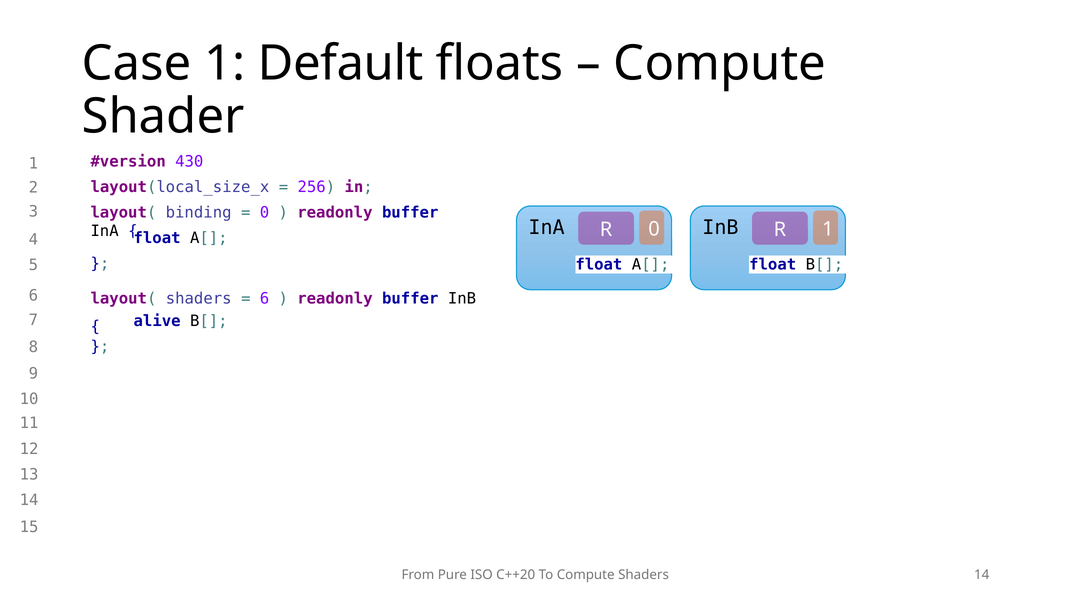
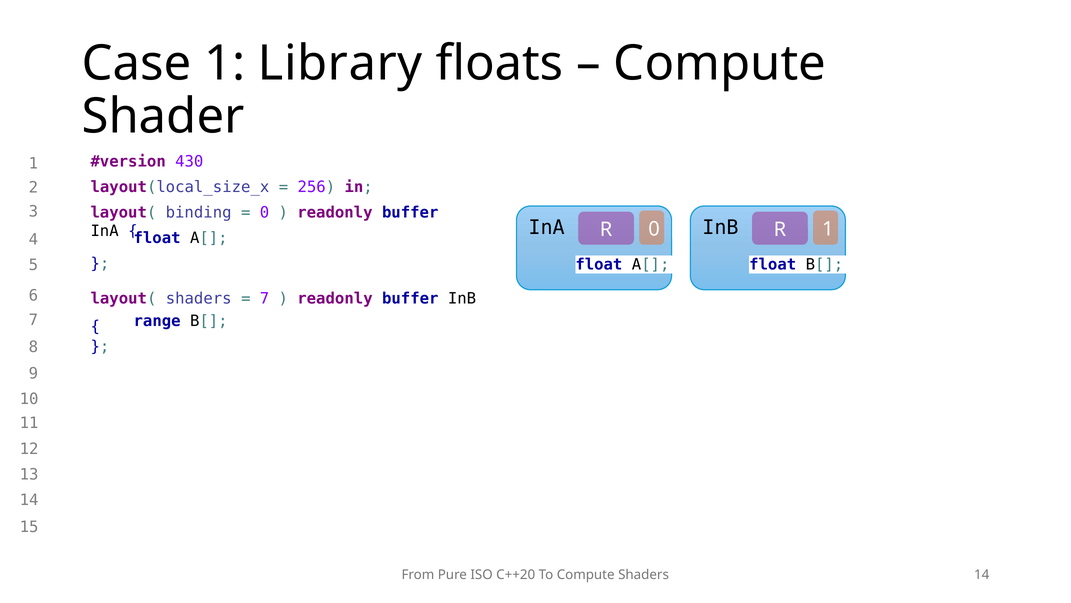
Default: Default -> Library (340, 63)
6: 6 -> 7 (265, 298)
alive: alive -> range (157, 321)
